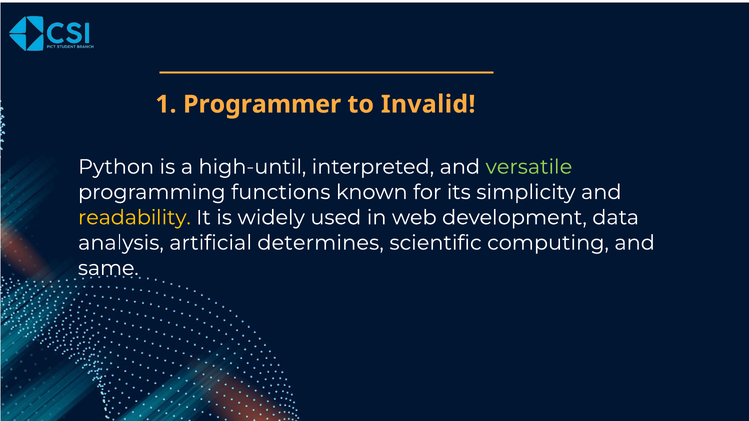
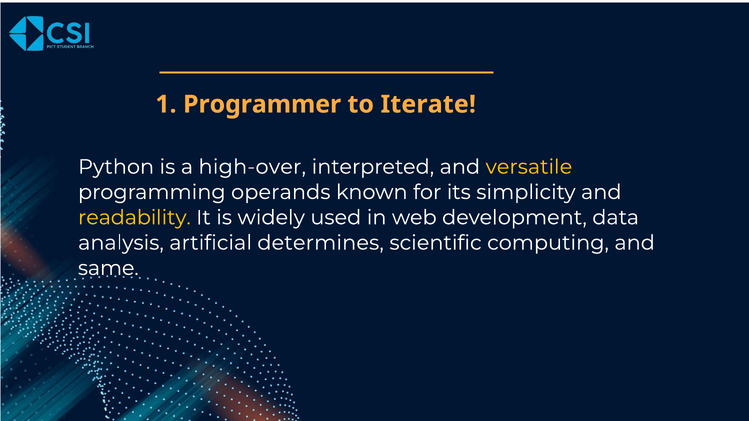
Invalid: Invalid -> Iterate (428, 104)
high-until: high-until -> high-over (252, 167)
versatile colour: light green -> yellow (529, 167)
functions: functions -> operands (281, 192)
